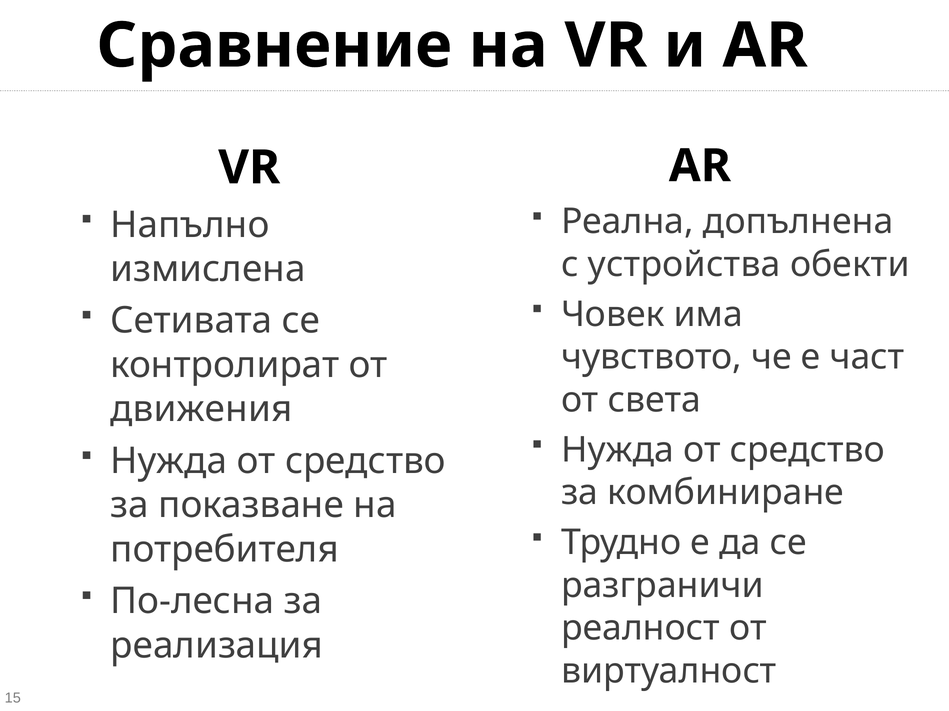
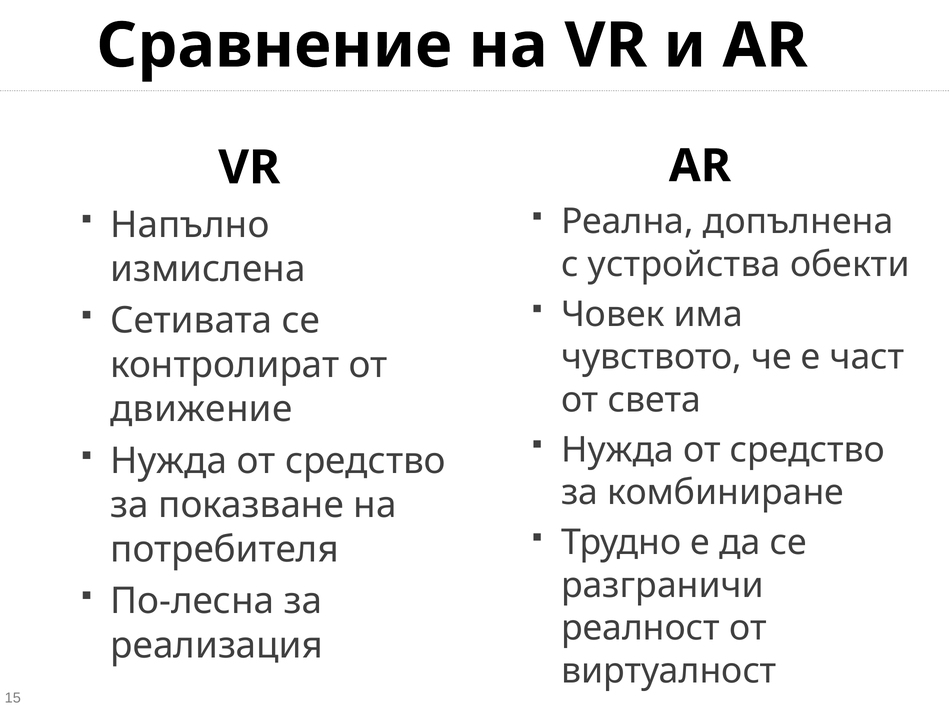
движения: движения -> движение (201, 410)
